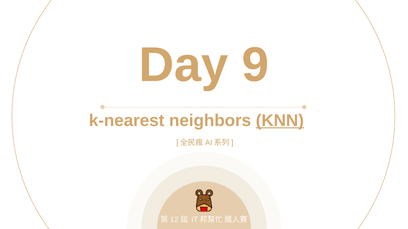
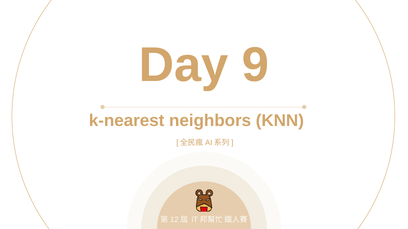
KNN underline: present -> none (280, 121)
